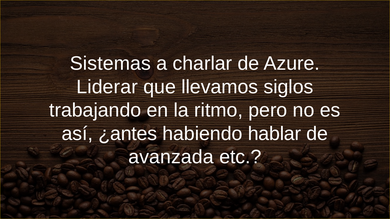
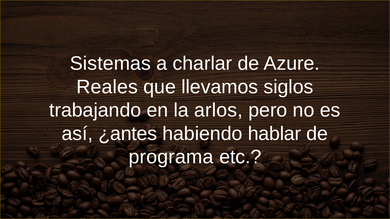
Liderar: Liderar -> Reales (107, 87)
ritmo: ritmo -> arlos (218, 110)
avanzada: avanzada -> programa (171, 157)
